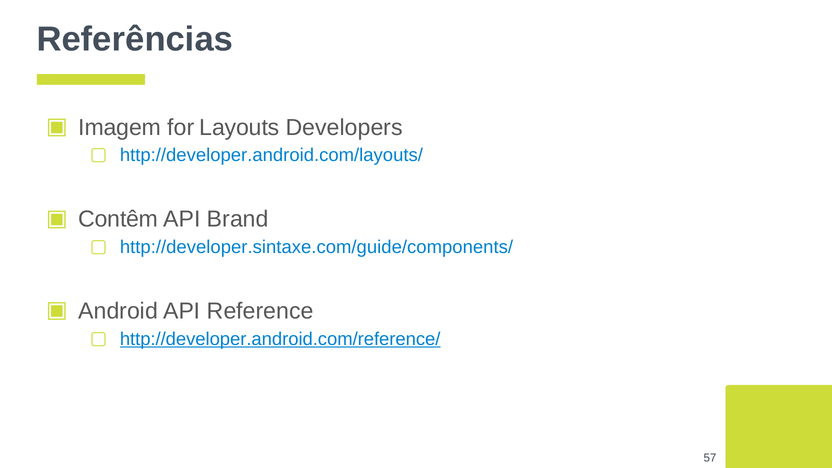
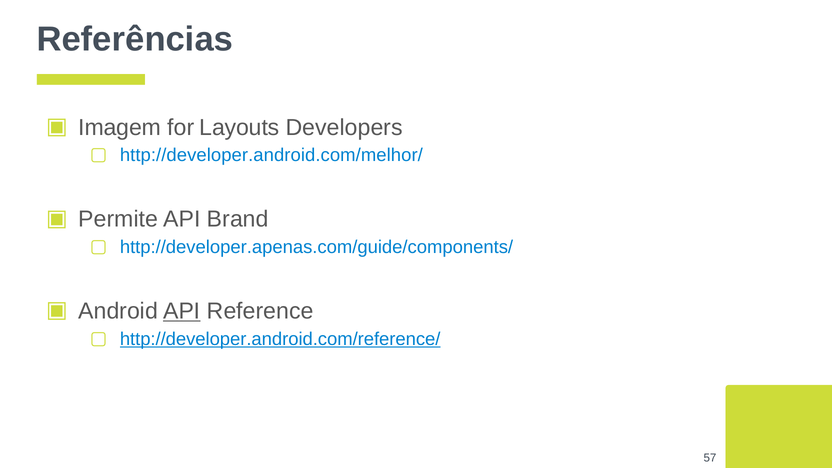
http://developer.android.com/layouts/: http://developer.android.com/layouts/ -> http://developer.android.com/melhor/ (271, 155)
Contêm: Contêm -> Permite (118, 219)
http://developer.sintaxe.com/guide/components/: http://developer.sintaxe.com/guide/components/ -> http://developer.apenas.com/guide/components/ (316, 247)
API underline: none -> present (182, 311)
